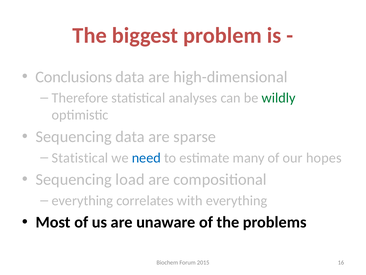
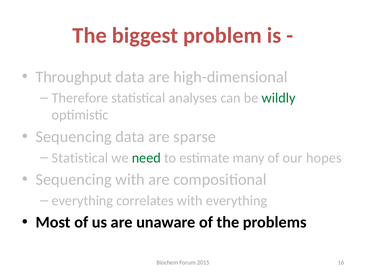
Conclusions: Conclusions -> Throughput (74, 77)
need colour: blue -> green (146, 158)
Sequencing load: load -> with (130, 179)
